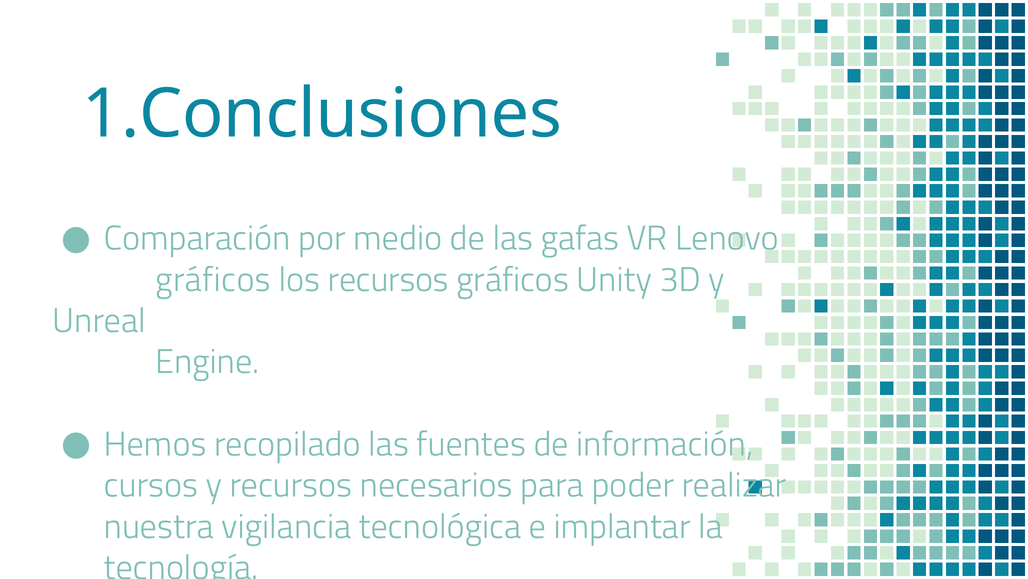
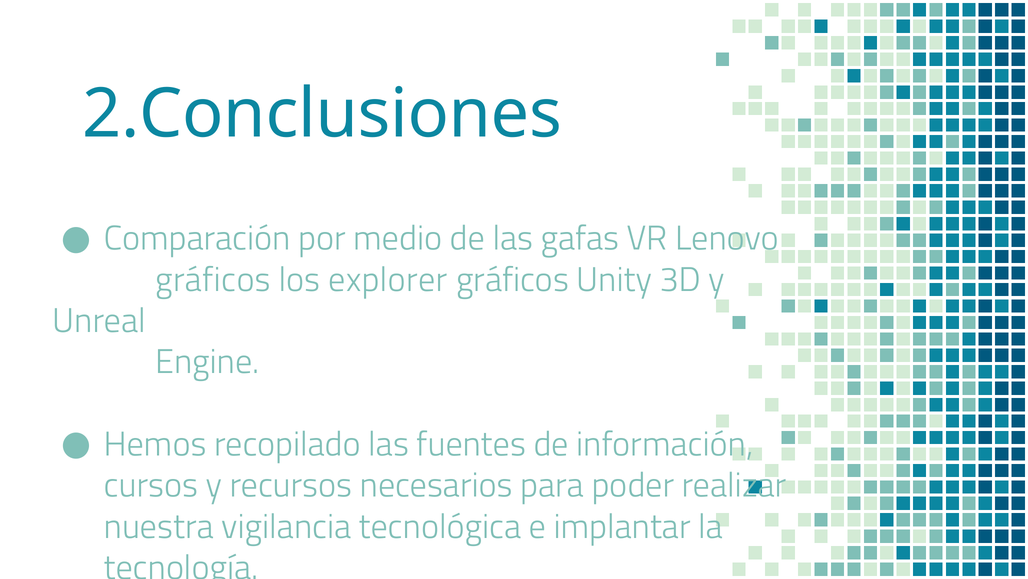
1.Conclusiones: 1.Conclusiones -> 2.Conclusiones (322, 114)
los recursos: recursos -> explorer (388, 279)
